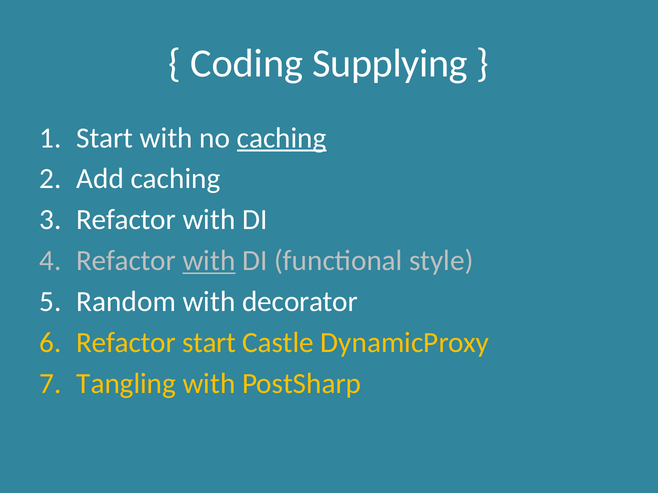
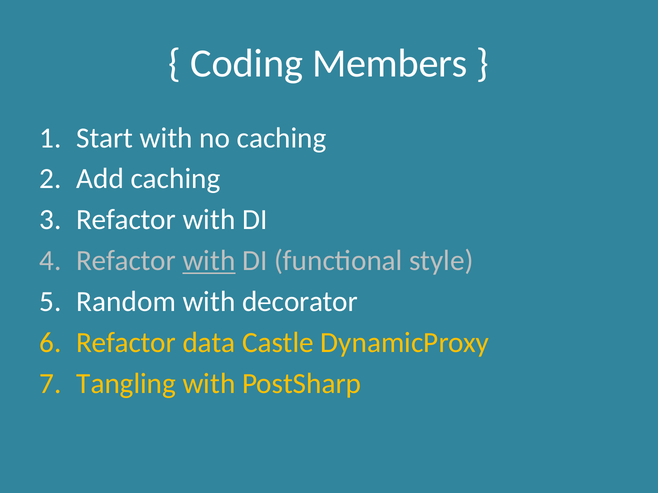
Supplying: Supplying -> Members (390, 64)
caching underline: present -> none (282, 138)
Refactor start: start -> data (209, 343)
